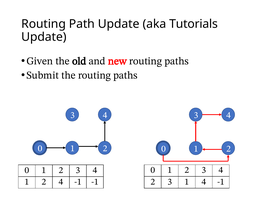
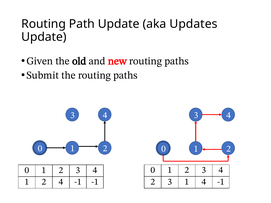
Tutorials: Tutorials -> Updates (194, 24)
